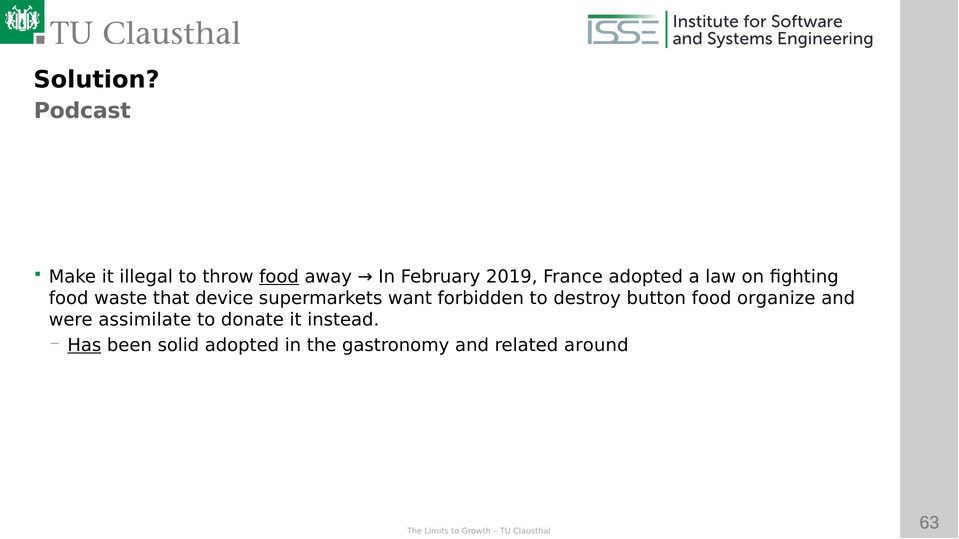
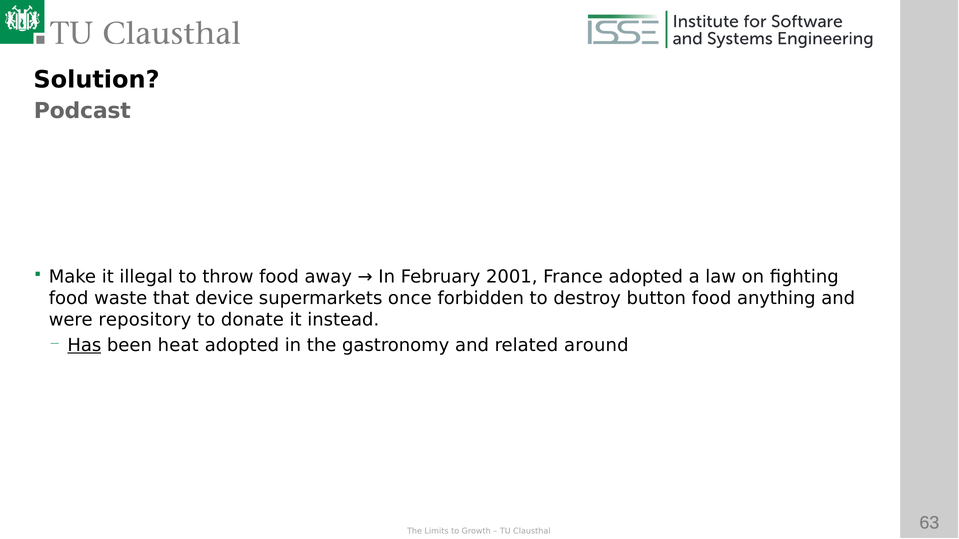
food underline: present -> none (279, 277)
2019: 2019 -> 2001 (512, 277)
want: want -> once (410, 299)
organize: organize -> anything (776, 299)
assimilate: assimilate -> repository (145, 320)
solid: solid -> heat (178, 345)
